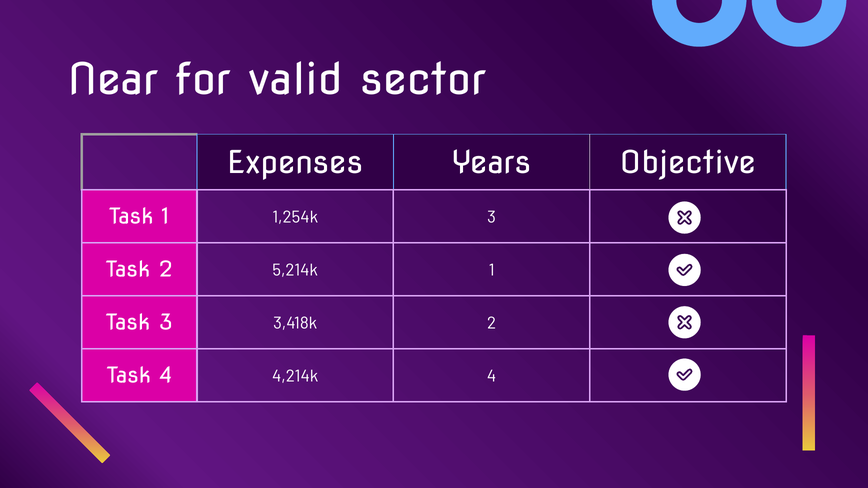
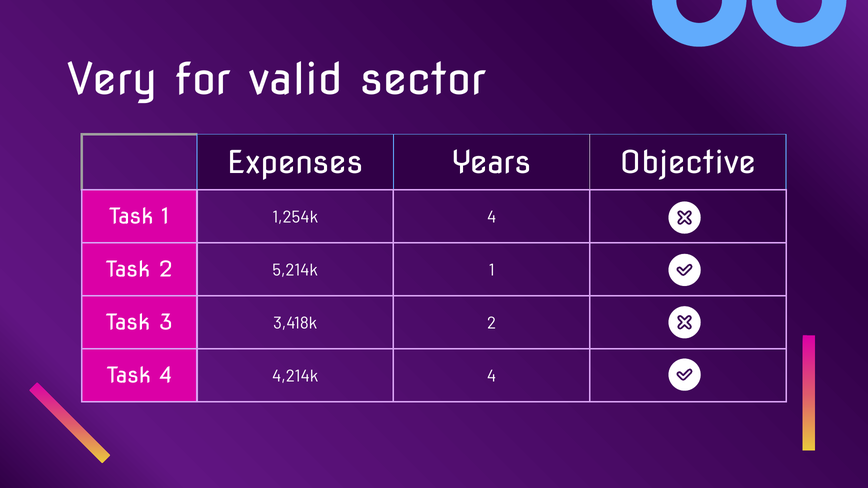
Near: Near -> Very (113, 80)
1,254k 3: 3 -> 4 (492, 217)
